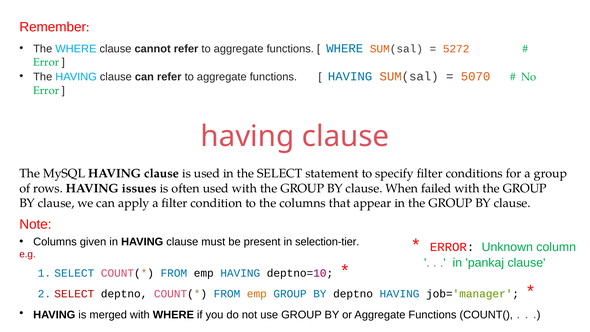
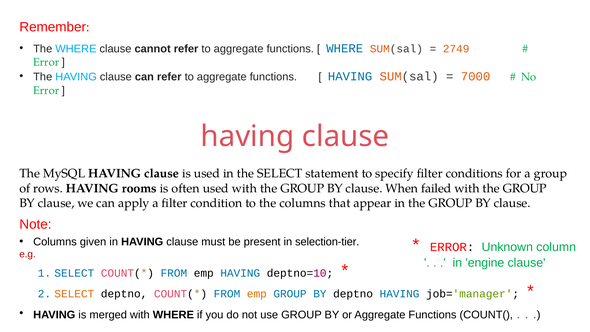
5272: 5272 -> 2749 (456, 49)
5070: 5070 -> 7000 (476, 76)
issues: issues -> rooms (139, 188)
pankaj: pankaj -> engine (485, 263)
SELECT colour: red -> orange (74, 294)
